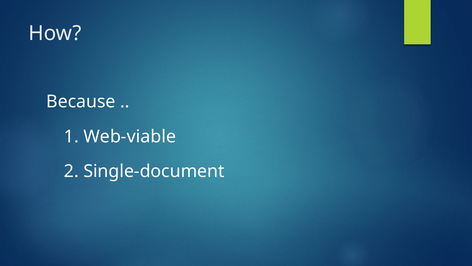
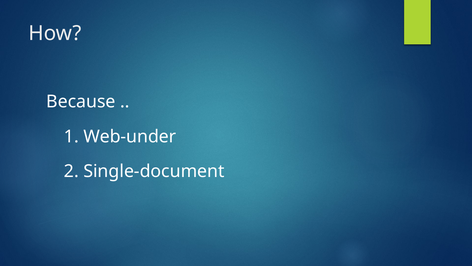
Web-viable: Web-viable -> Web-under (130, 136)
